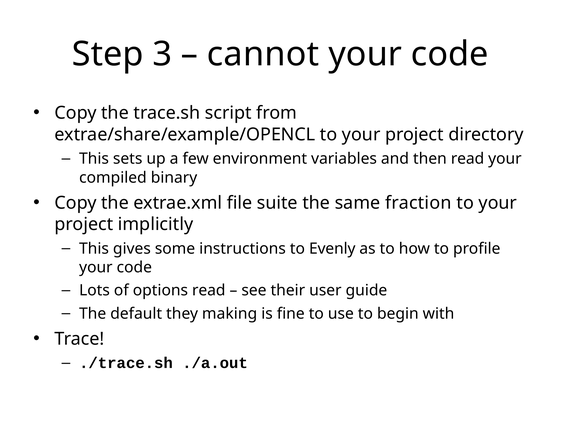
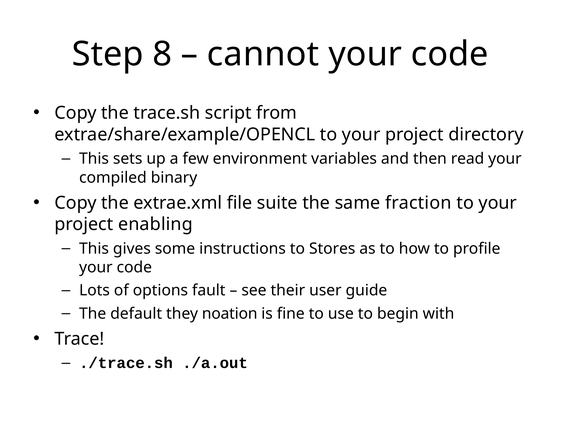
3: 3 -> 8 (162, 54)
implicitly: implicitly -> enabling (155, 224)
Evenly: Evenly -> Stores (332, 248)
options read: read -> fault (209, 290)
making: making -> noation (230, 313)
